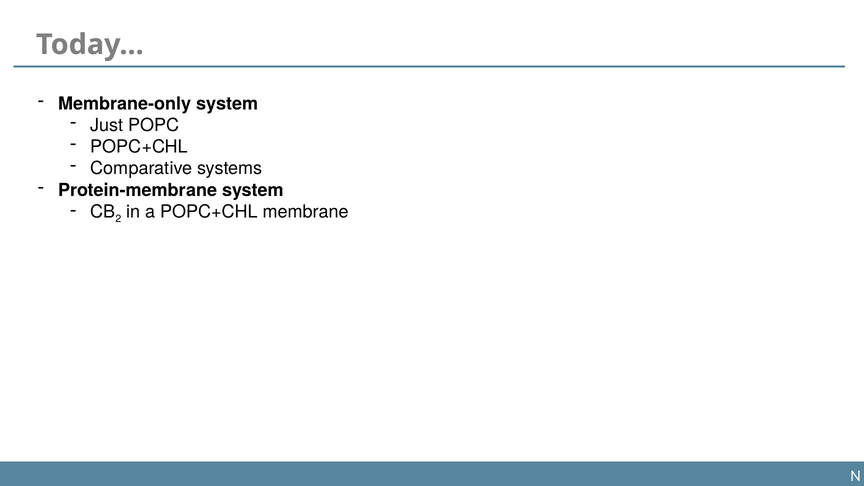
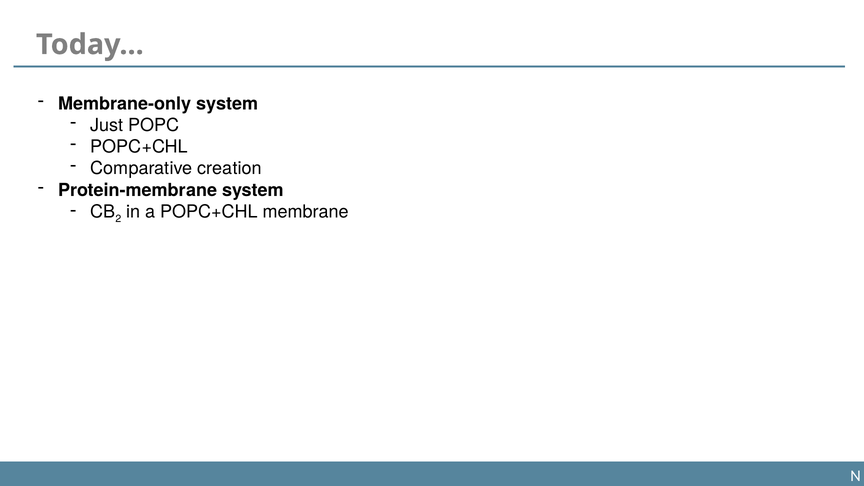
systems: systems -> creation (230, 168)
